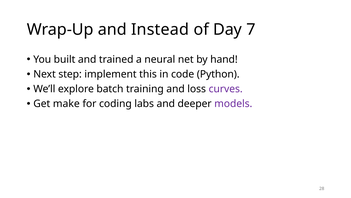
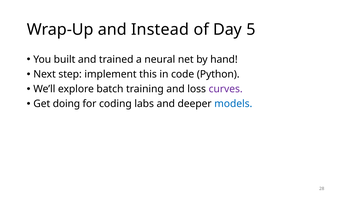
7: 7 -> 5 (251, 29)
make: make -> doing (66, 103)
models colour: purple -> blue (233, 103)
